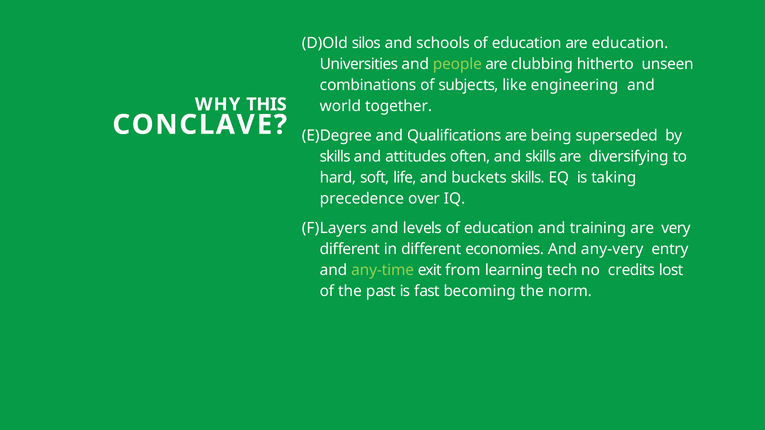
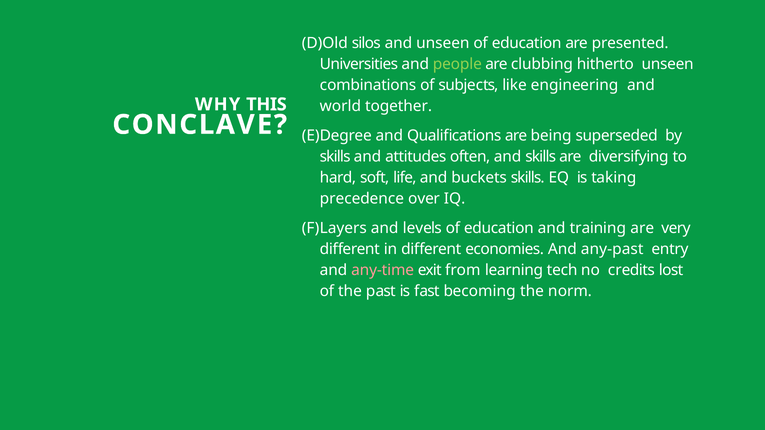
and schools: schools -> unseen (443, 43)
are education: education -> presented (630, 43)
any-very: any-very -> any-past (612, 249)
any-time colour: light green -> pink (383, 270)
